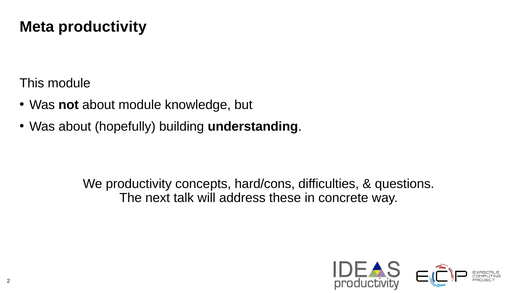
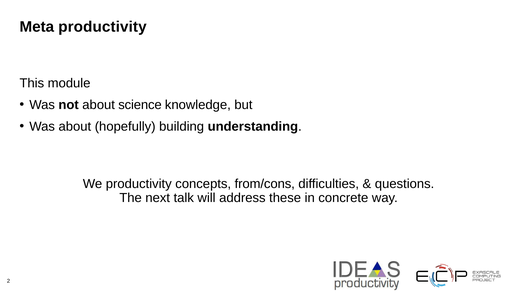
about module: module -> science (140, 105)
hard/cons: hard/cons -> from/cons (265, 184)
